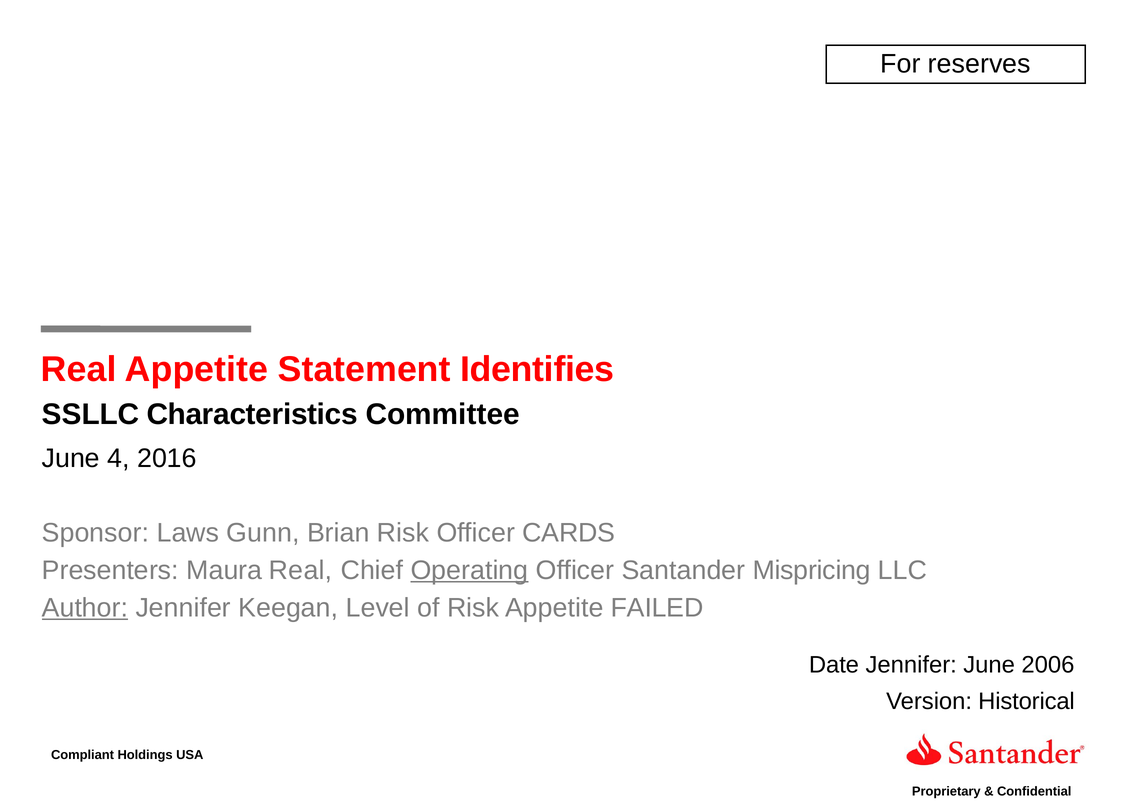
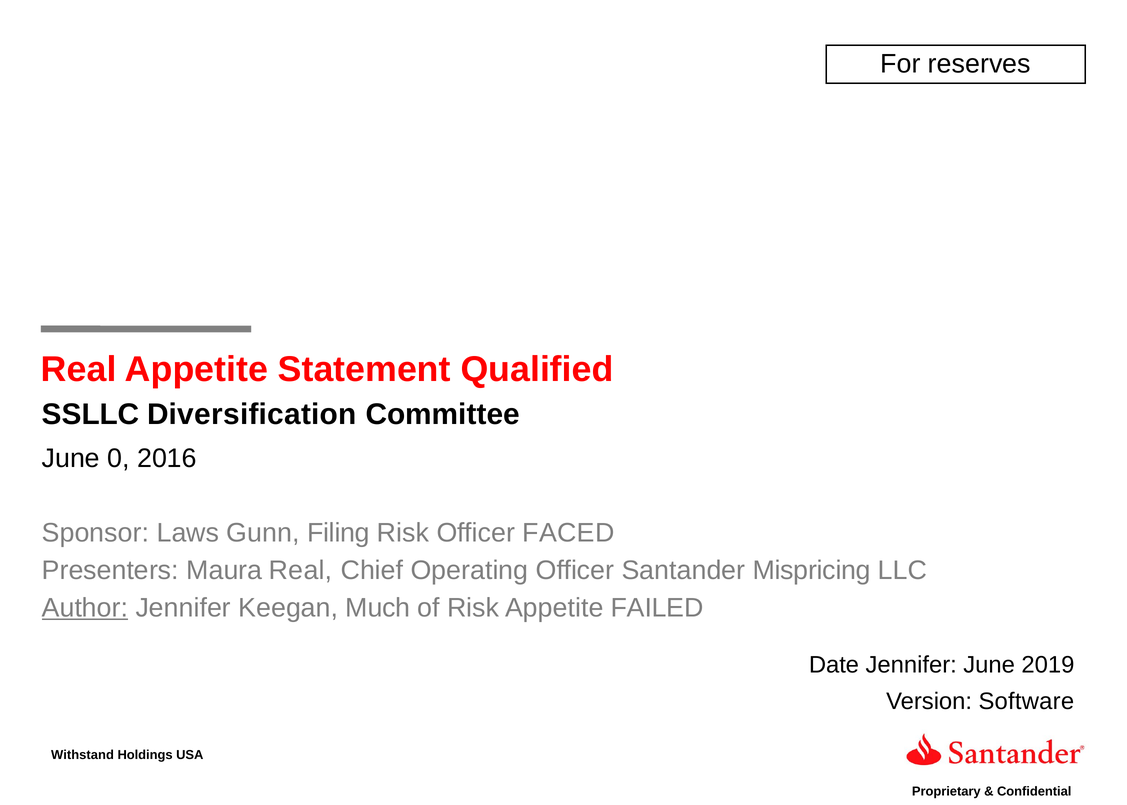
Identifies: Identifies -> Qualified (537, 369)
Characteristics: Characteristics -> Diversification (252, 414)
4: 4 -> 0 (118, 458)
Brian: Brian -> Filing (338, 533)
CARDS: CARDS -> FACED (568, 533)
Operating underline: present -> none (469, 570)
Level: Level -> Much (378, 608)
2006: 2006 -> 2019 (1048, 665)
Historical: Historical -> Software (1026, 701)
Compliant: Compliant -> Withstand (82, 755)
